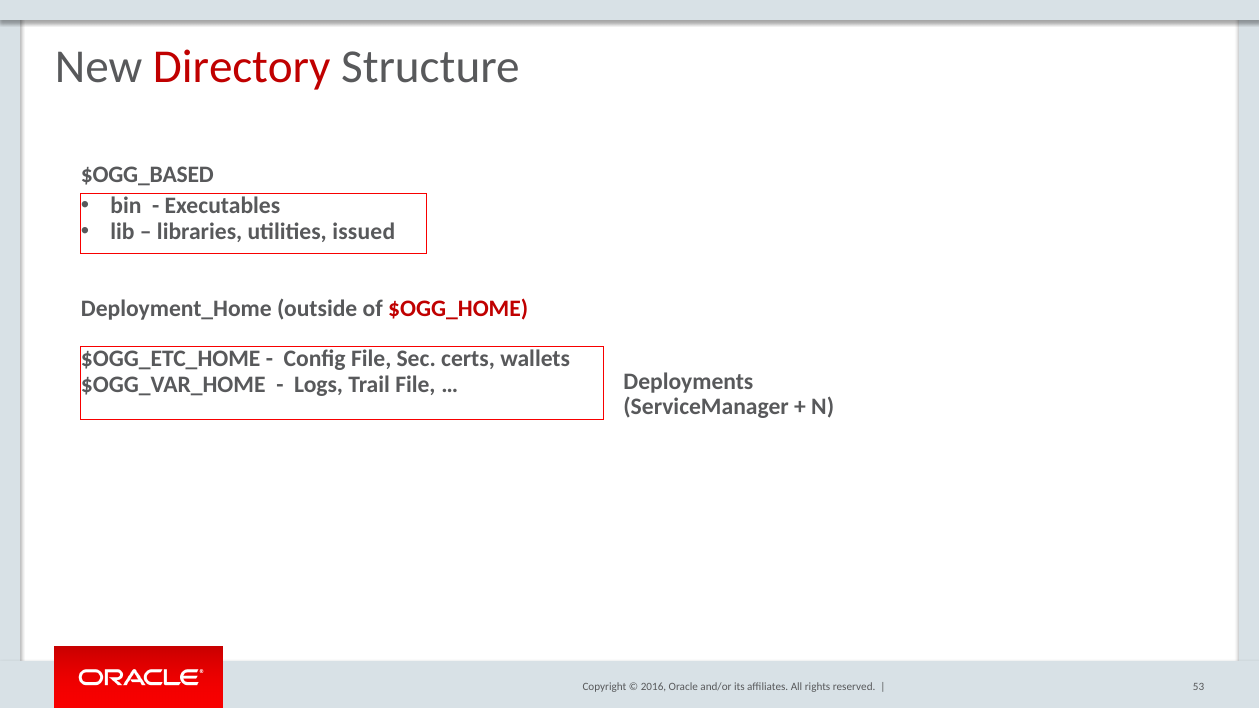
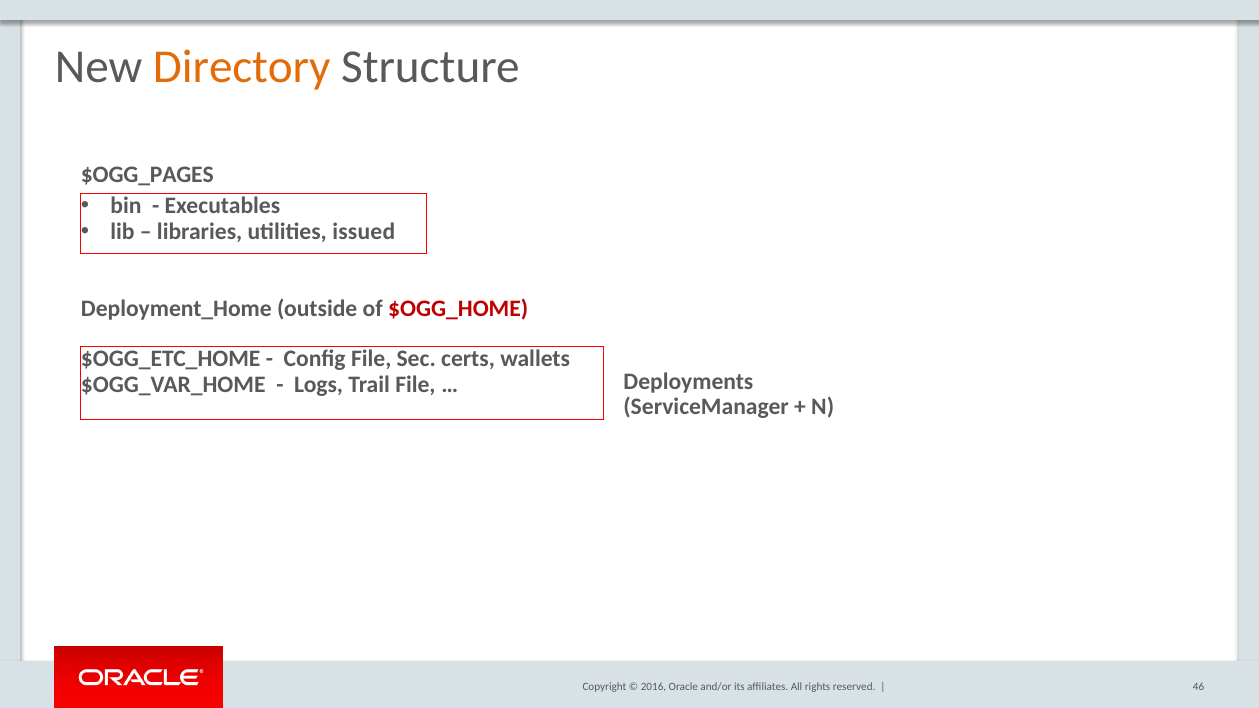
Directory colour: red -> orange (242, 67)
$OGG_BASED: $OGG_BASED -> $OGG_PAGES (147, 175)
53: 53 -> 46 (1199, 687)
